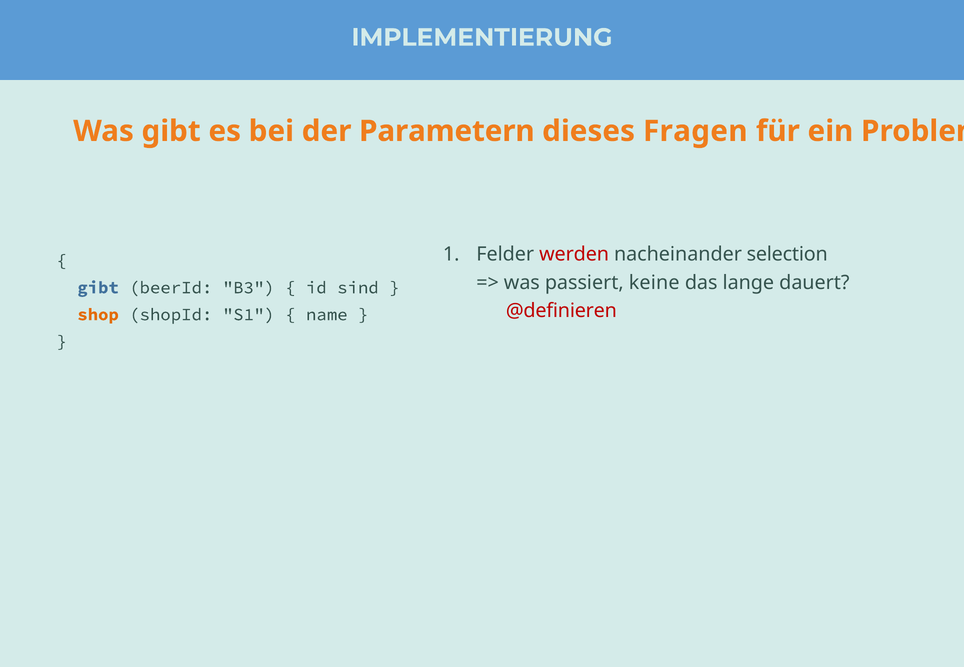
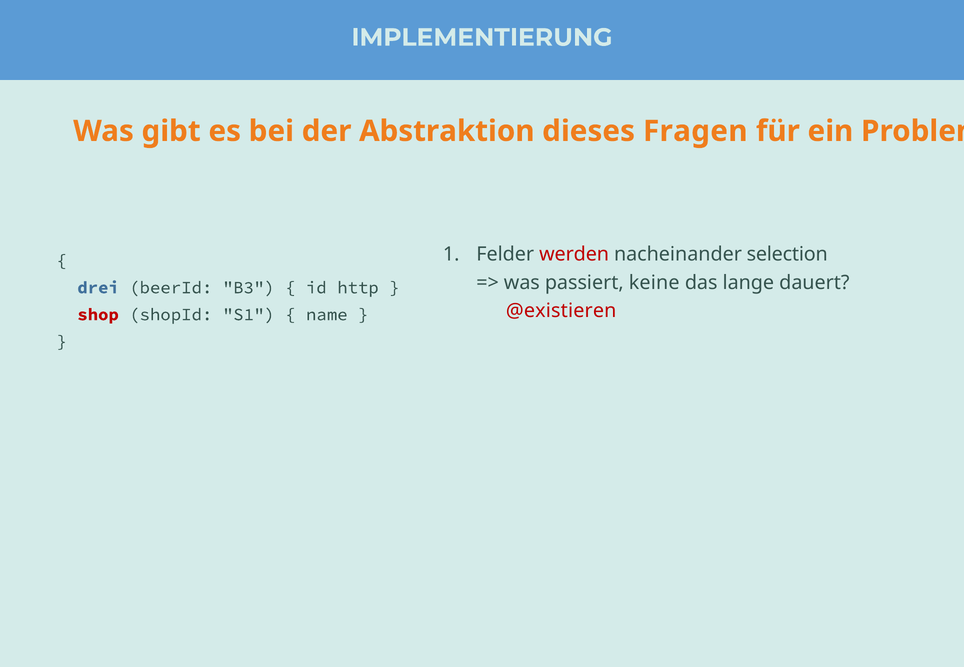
Parametern: Parametern -> Abstraktion (447, 131)
gibt: gibt -> drei (98, 288)
sind: sind -> http (358, 288)
@definieren: @definieren -> @existieren (561, 311)
shop colour: orange -> red (98, 315)
